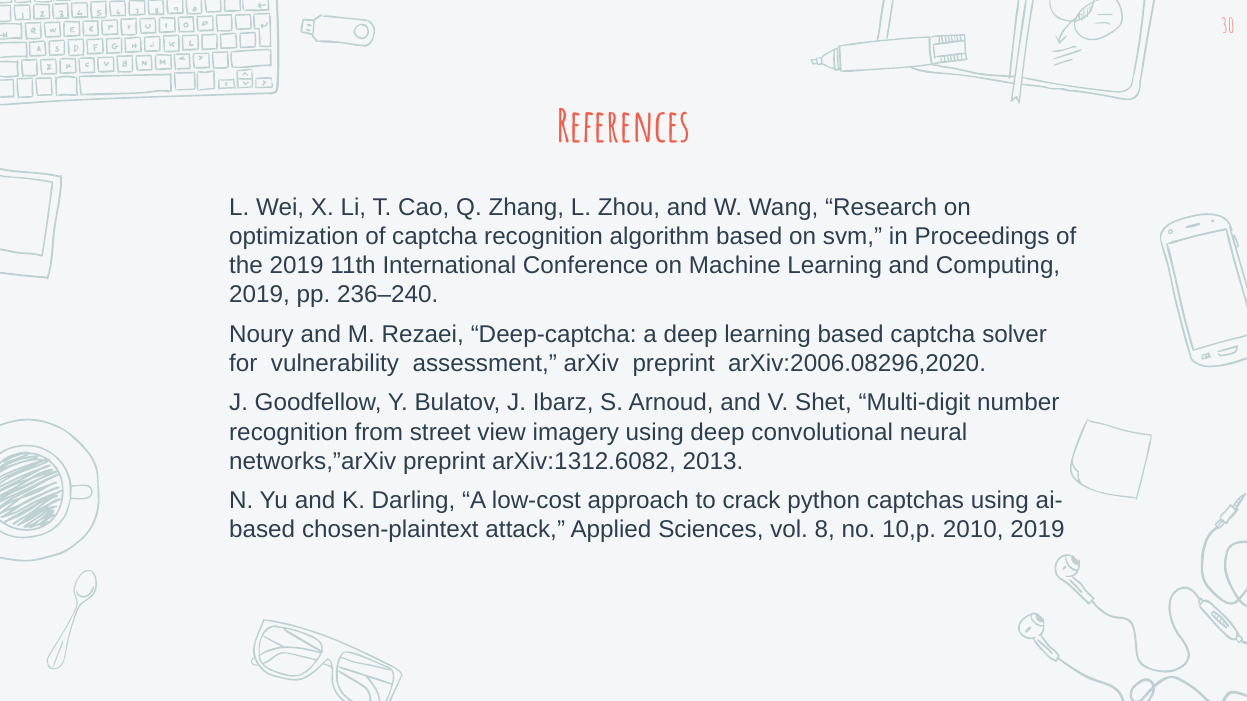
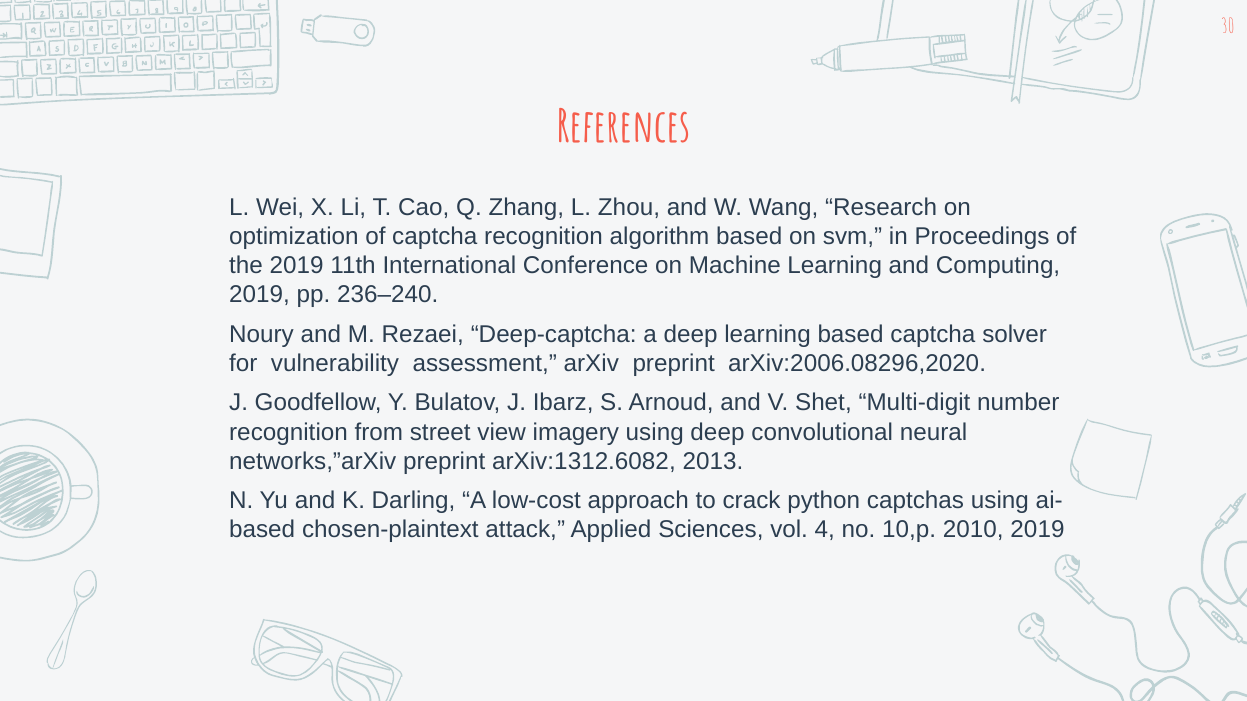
8: 8 -> 4 (825, 530)
